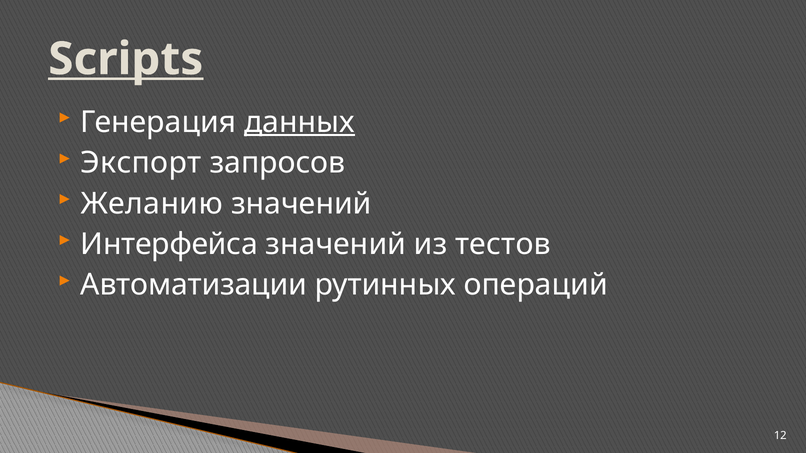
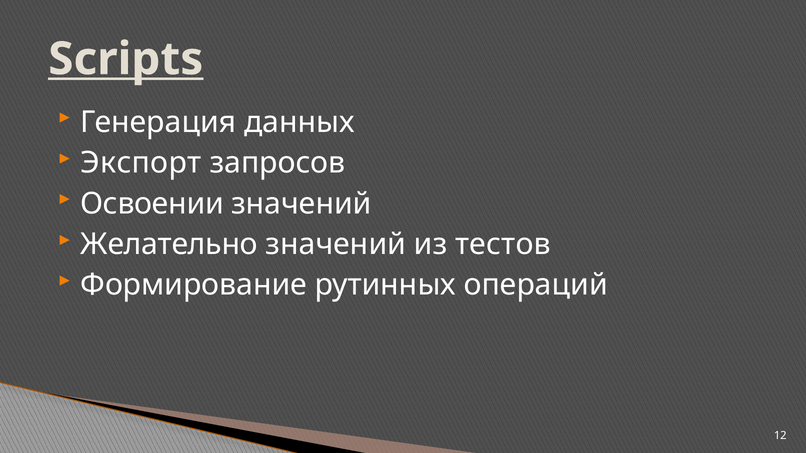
данных underline: present -> none (299, 122)
Желанию: Желанию -> Освоении (152, 204)
Интерфейса: Интерфейса -> Желательно (169, 244)
Автоматизации: Автоматизации -> Формирование (194, 285)
